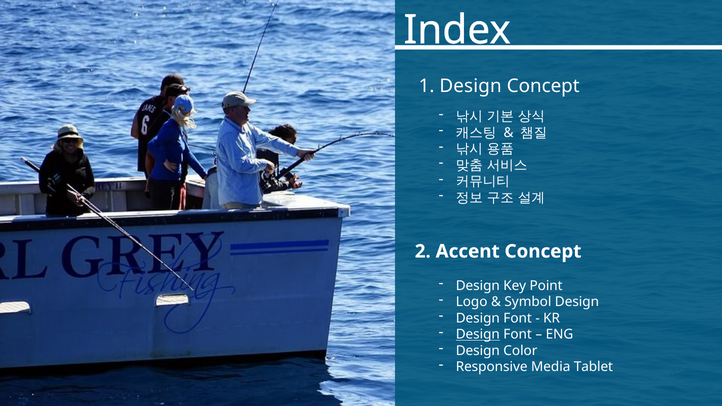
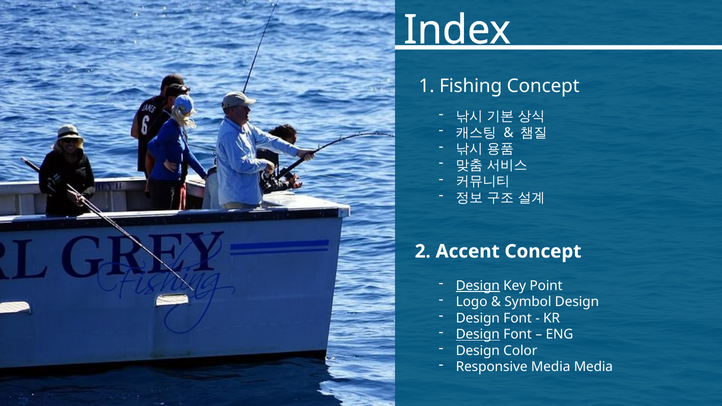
1 Design: Design -> Fishing (471, 86)
Design underline: none -> present (478, 286)
Media Tablet: Tablet -> Media (593, 367)
